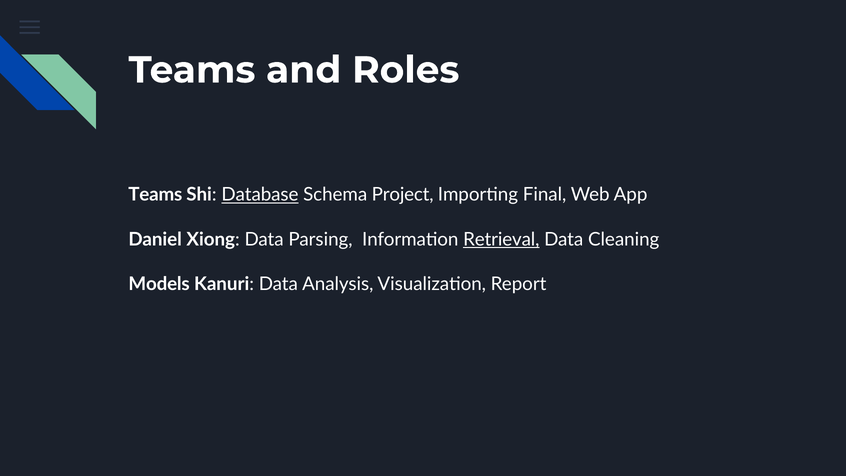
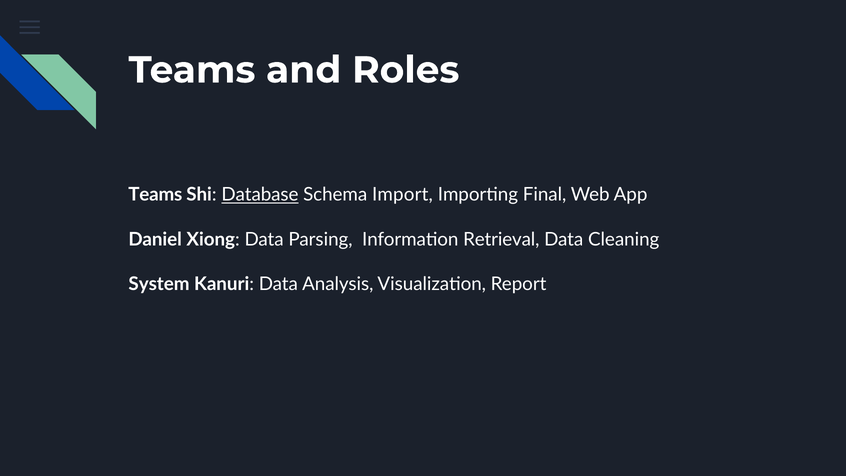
Project: Project -> Import (402, 195)
Retrieval underline: present -> none (501, 239)
Models: Models -> System (159, 284)
